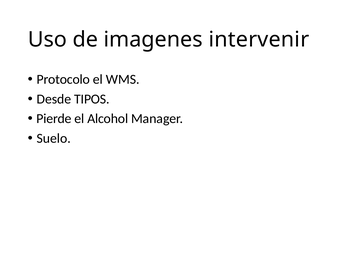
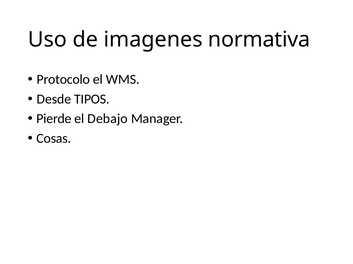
intervenir: intervenir -> normativa (259, 40)
Alcohol: Alcohol -> Debajo (108, 119)
Suelo: Suelo -> Cosas (54, 139)
